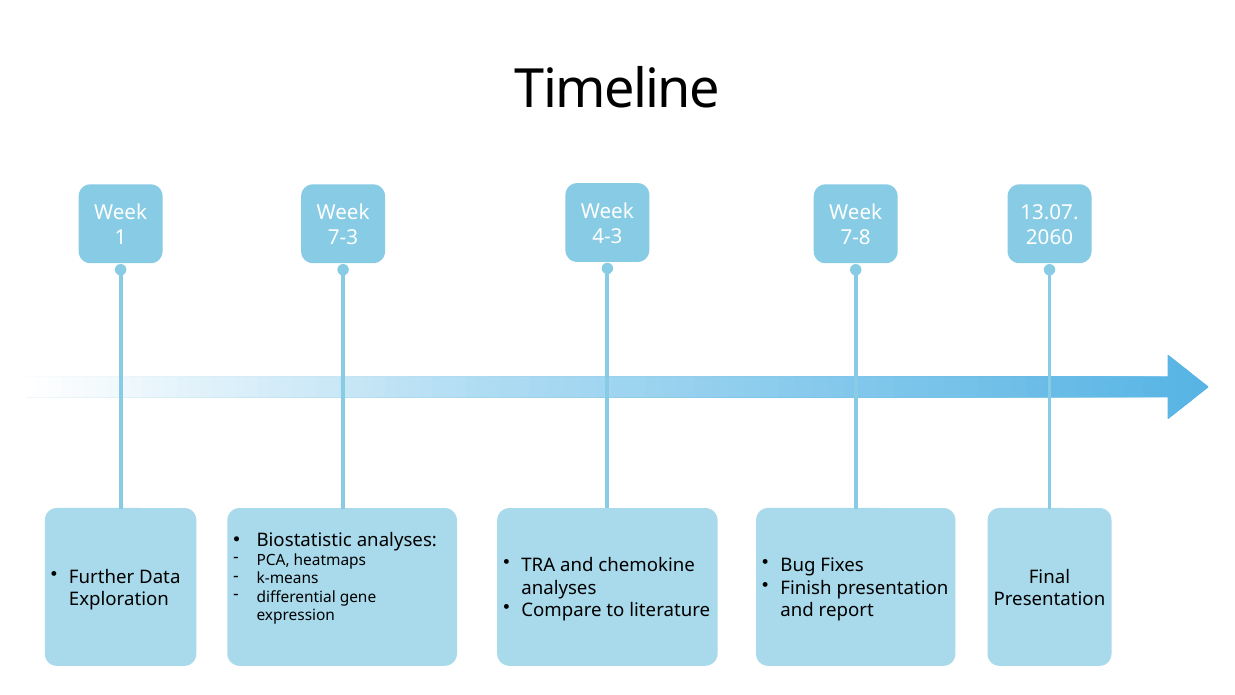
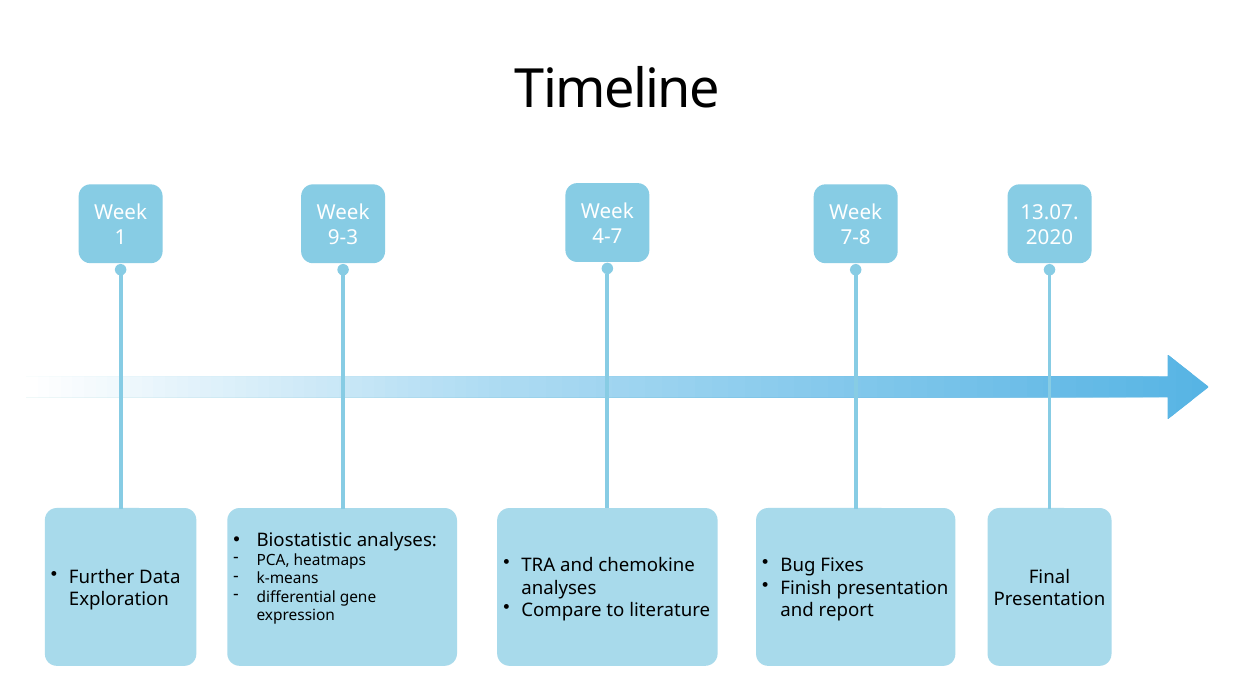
4-3: 4-3 -> 4-7 (607, 236)
7-3: 7-3 -> 9-3 (343, 237)
2060: 2060 -> 2020 (1050, 237)
